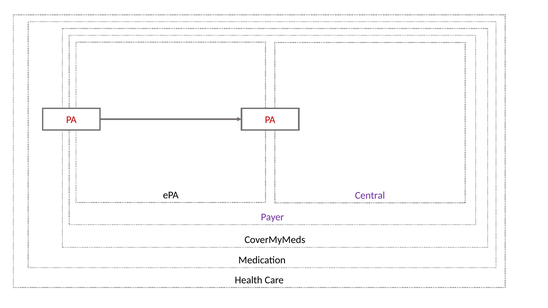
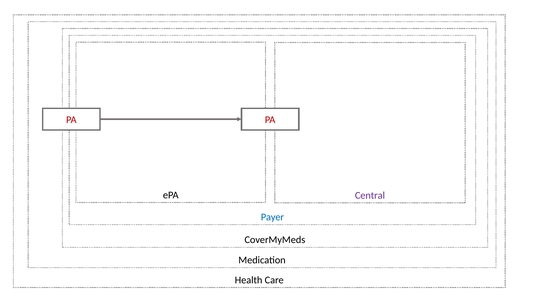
Payer colour: purple -> blue (272, 217)
